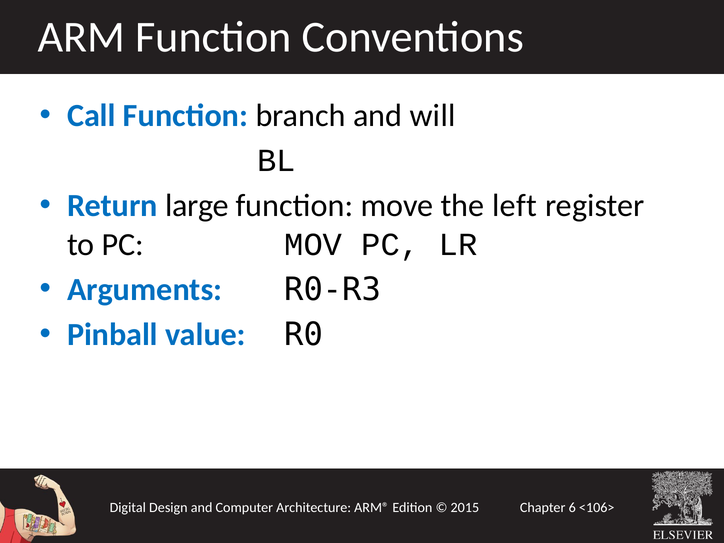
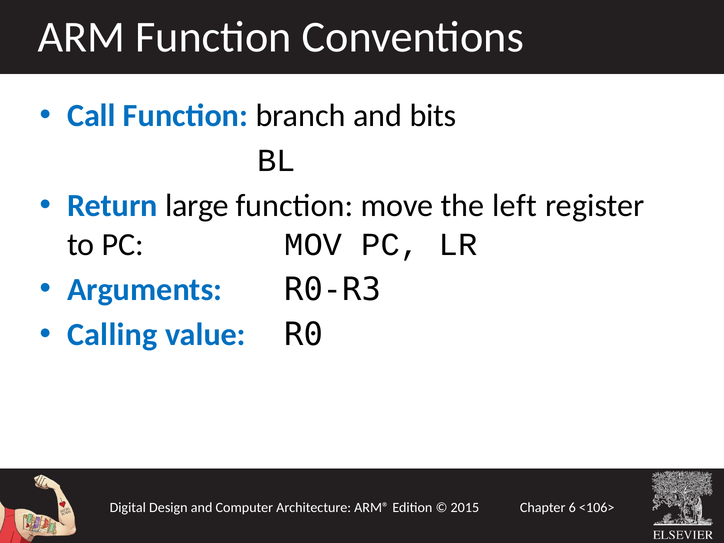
will: will -> bits (433, 116)
Pinball: Pinball -> Calling (112, 335)
